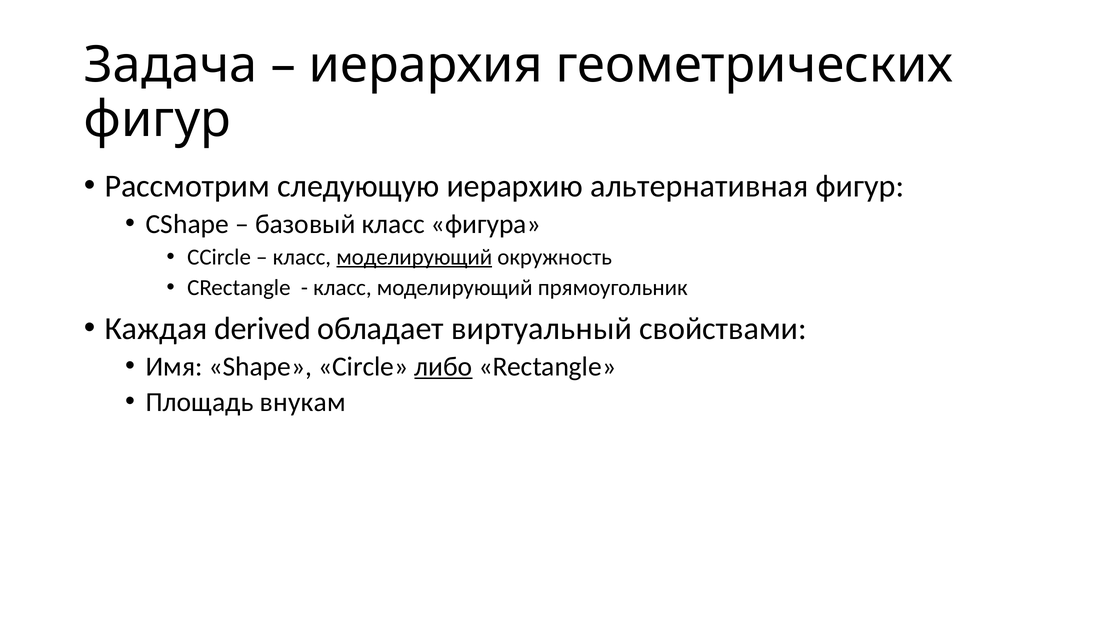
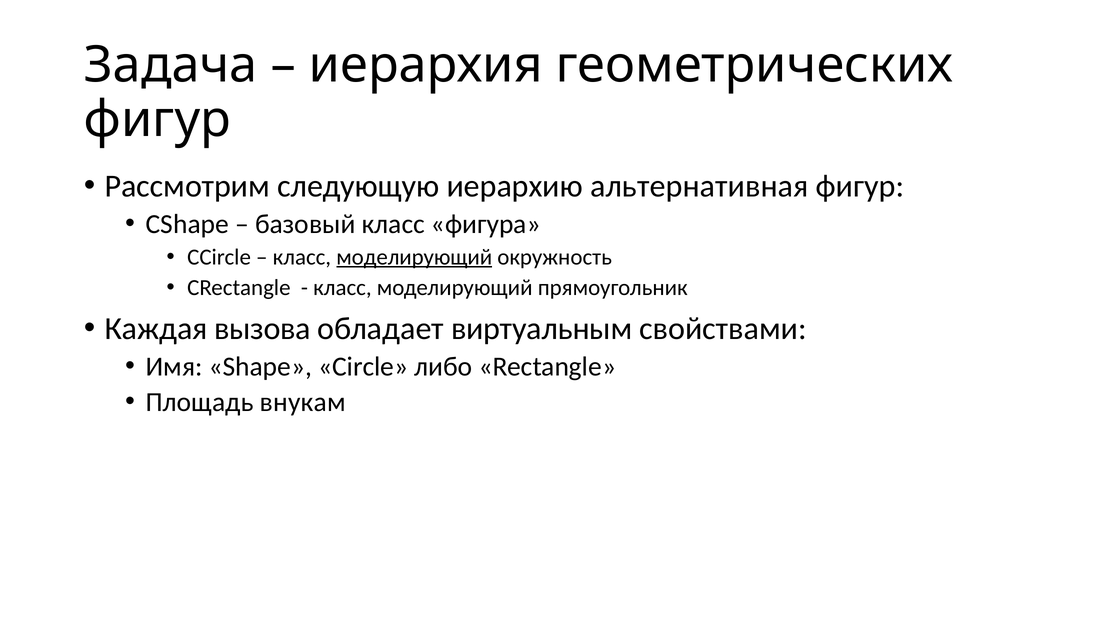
derived: derived -> вызова (263, 329)
виртуальный: виртуальный -> виртуальным (542, 329)
либо underline: present -> none (443, 367)
